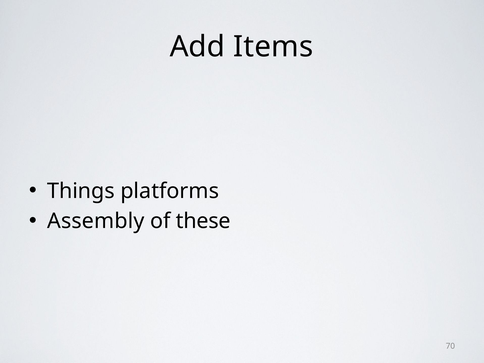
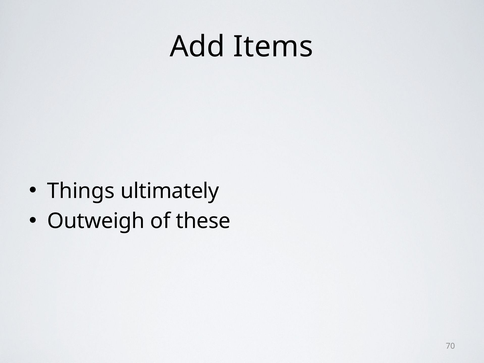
platforms: platforms -> ultimately (170, 191)
Assembly: Assembly -> Outweigh (96, 221)
